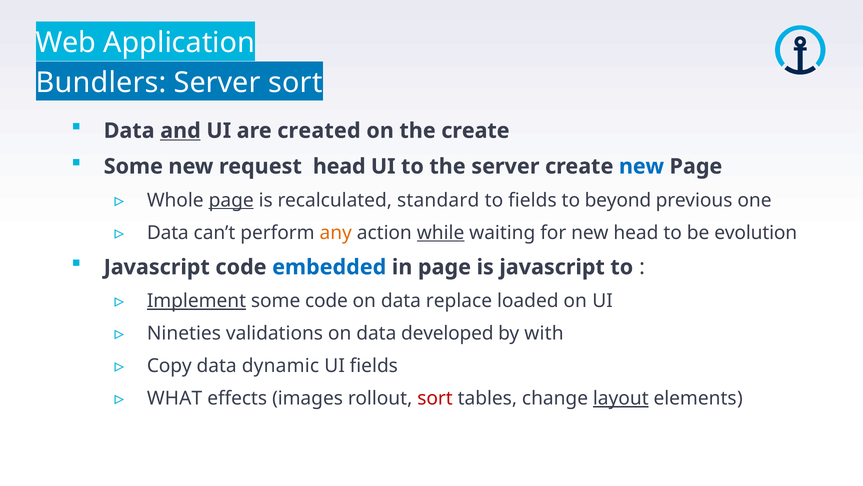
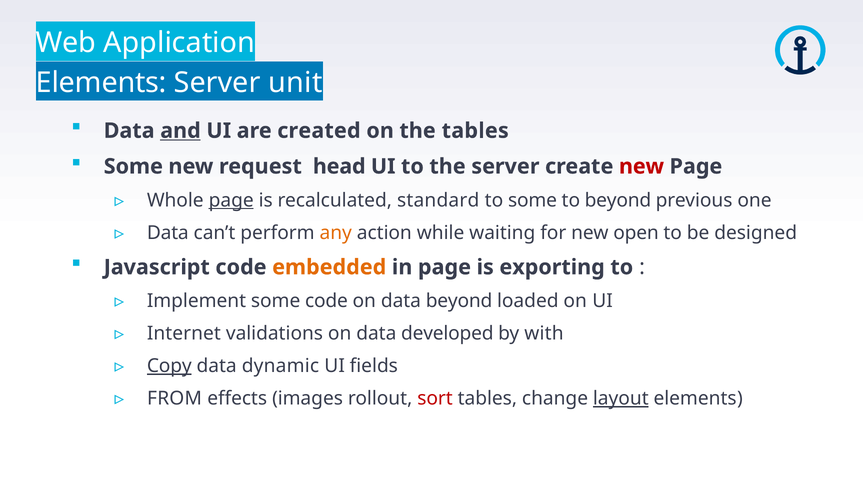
Bundlers: Bundlers -> Elements (101, 83)
Server sort: sort -> unit (295, 83)
the create: create -> tables (475, 131)
new colour: blue -> red (641, 166)
to fields: fields -> some (533, 200)
while underline: present -> none (441, 232)
new head: head -> open (636, 232)
evolution: evolution -> designed (756, 232)
embedded colour: blue -> orange (329, 267)
is javascript: javascript -> exporting (552, 267)
Implement underline: present -> none (196, 301)
data replace: replace -> beyond (459, 301)
Nineties: Nineties -> Internet (184, 333)
Copy underline: none -> present (169, 366)
WHAT: WHAT -> FROM (175, 398)
